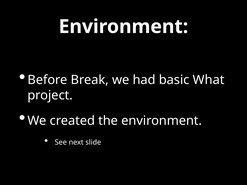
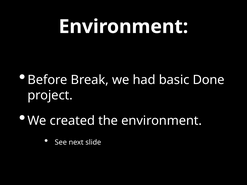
What: What -> Done (209, 80)
